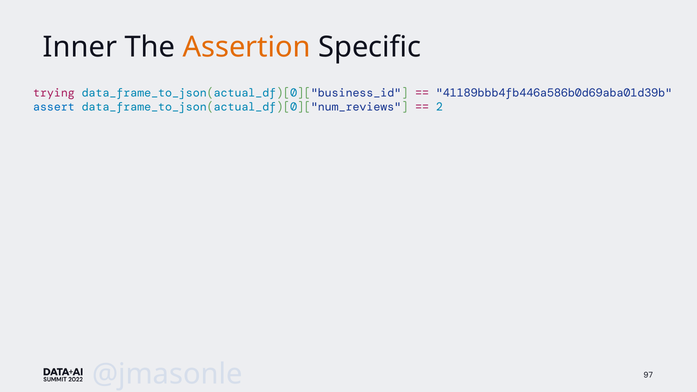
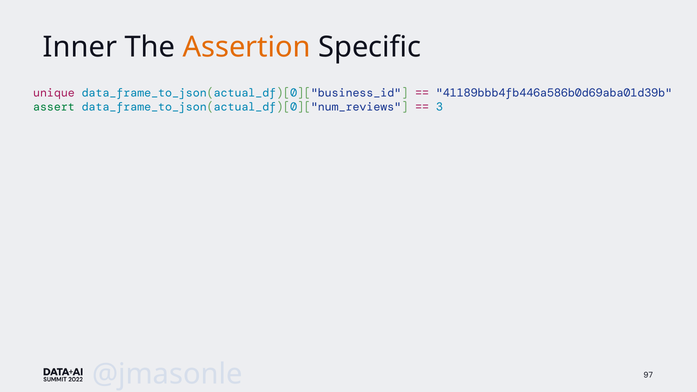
trying: trying -> unique (54, 93)
assert colour: blue -> green (54, 107)
2: 2 -> 3 (439, 107)
